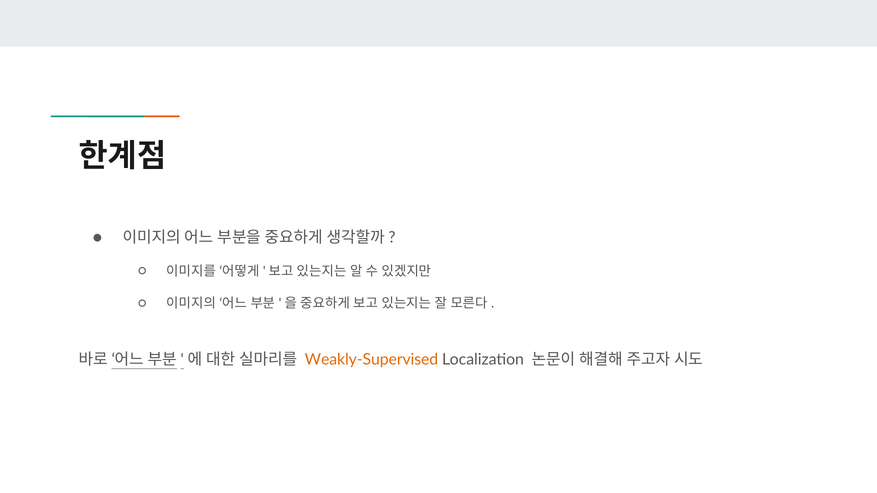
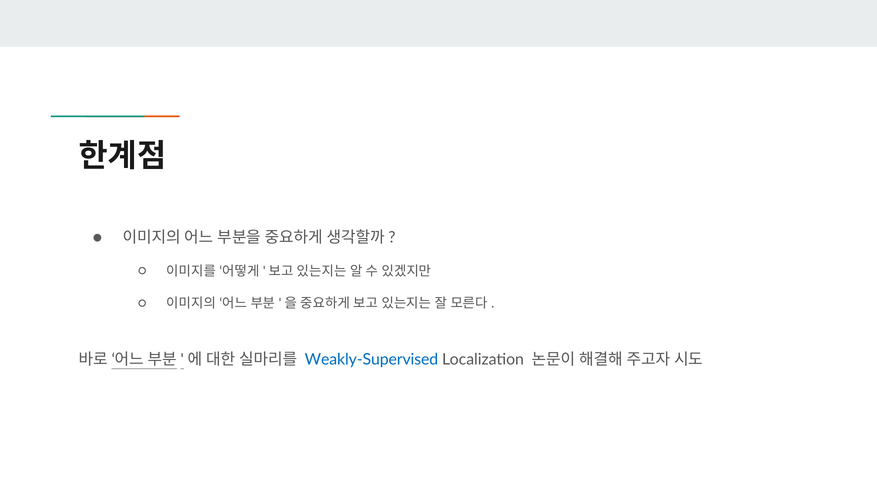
Weakly-Supervised colour: orange -> blue (371, 360)
